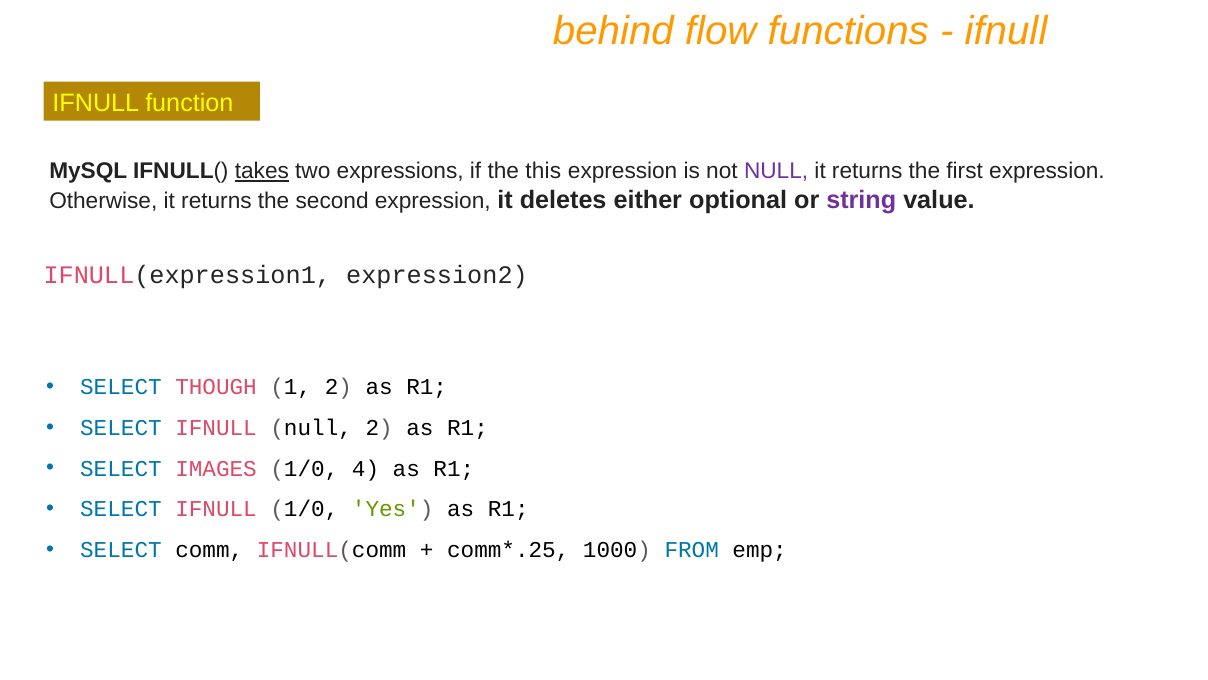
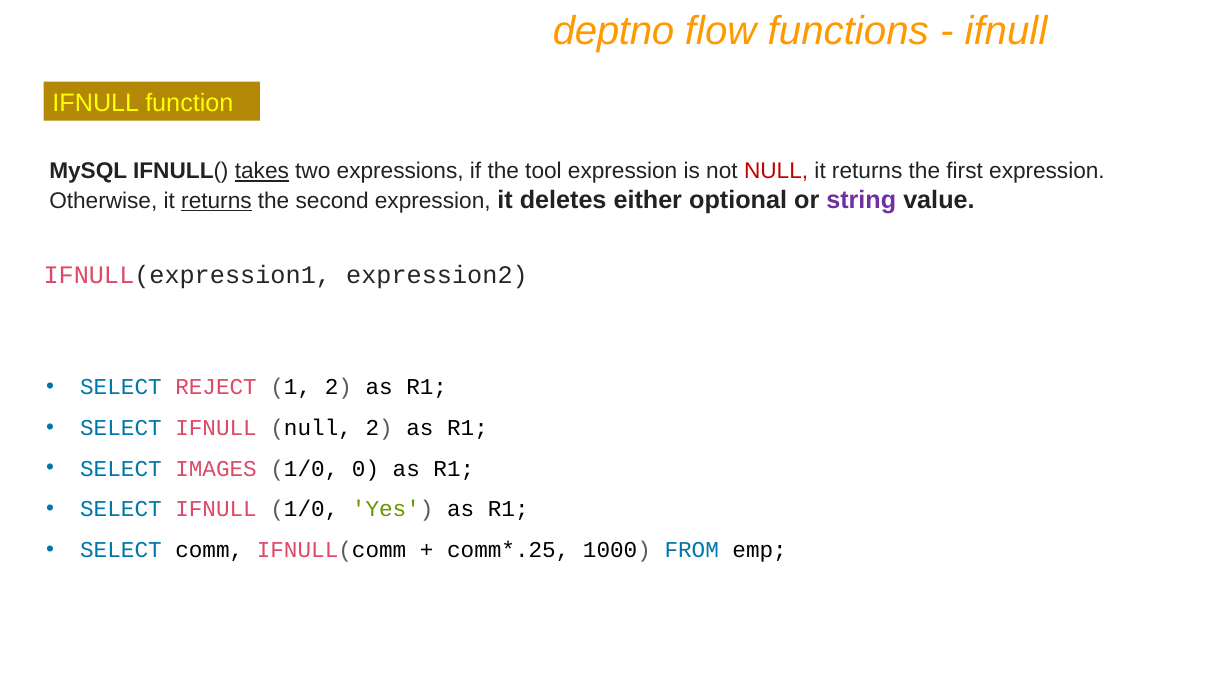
behind: behind -> deptno (614, 31)
this: this -> tool (543, 171)
NULL colour: purple -> red (776, 171)
returns underline: none -> present (216, 201)
THOUGH: THOUGH -> REJECT (216, 387)
4: 4 -> 0 (366, 468)
